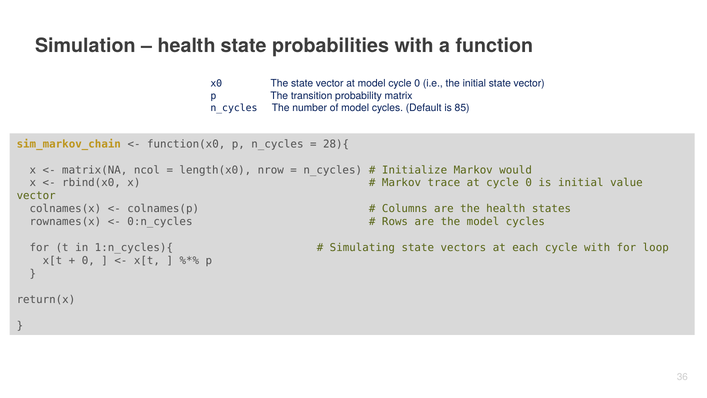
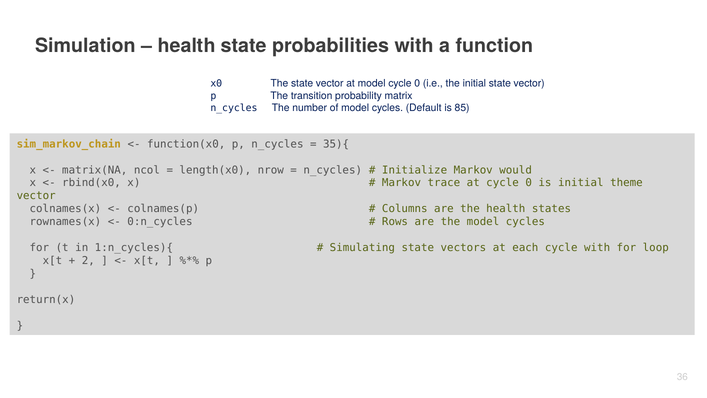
28){: 28){ -> 35){ (336, 144)
value: value -> theme (626, 183)
0: 0 -> 2 (88, 261)
